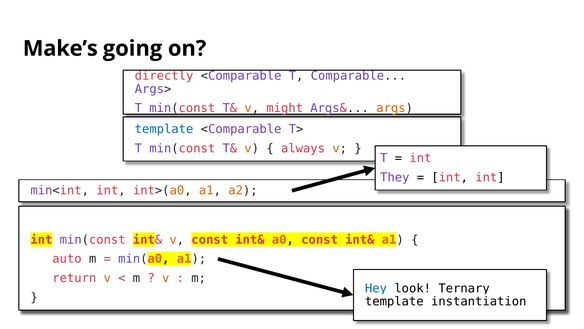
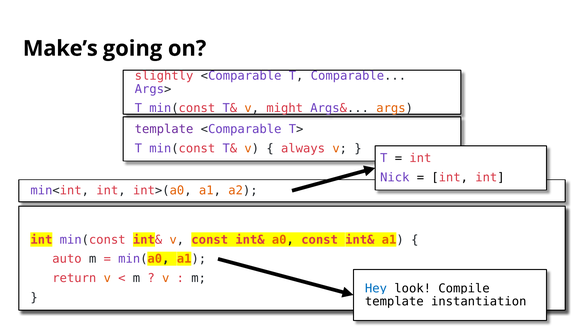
directly: directly -> slightly (164, 76)
template colour: blue -> purple (164, 129)
They: They -> Nick (395, 177)
Ternary: Ternary -> Compile (464, 288)
